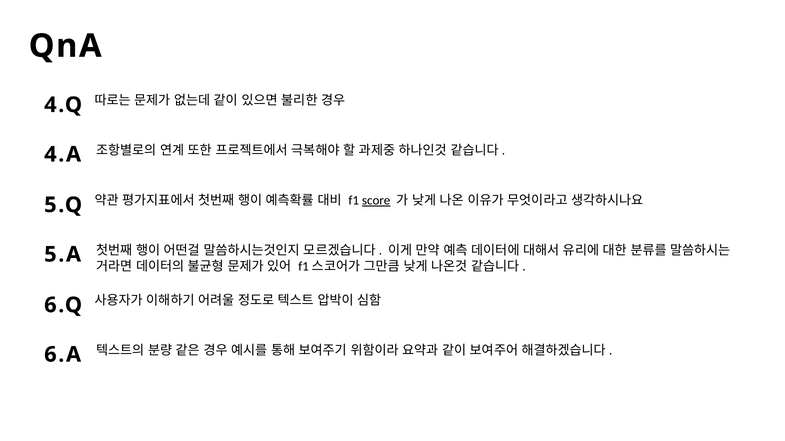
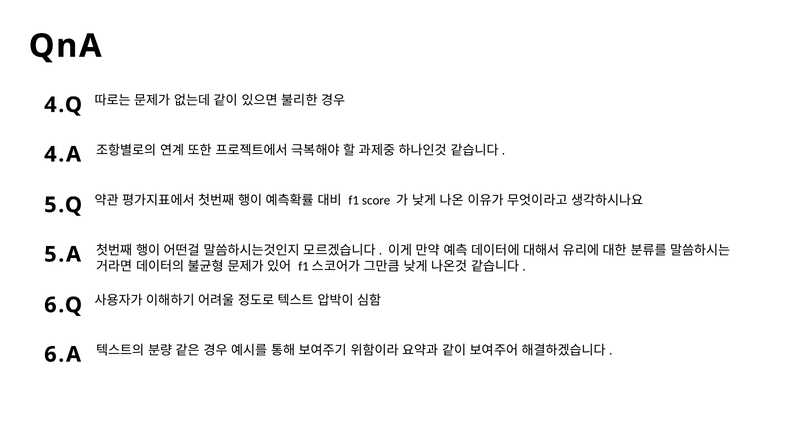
score underline: present -> none (376, 201)
